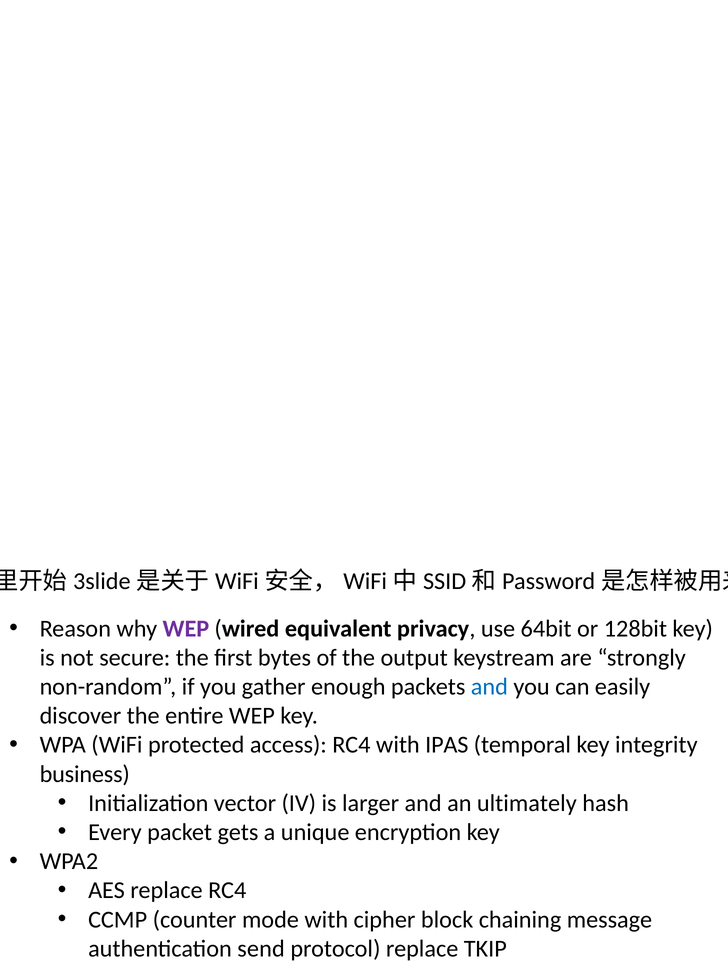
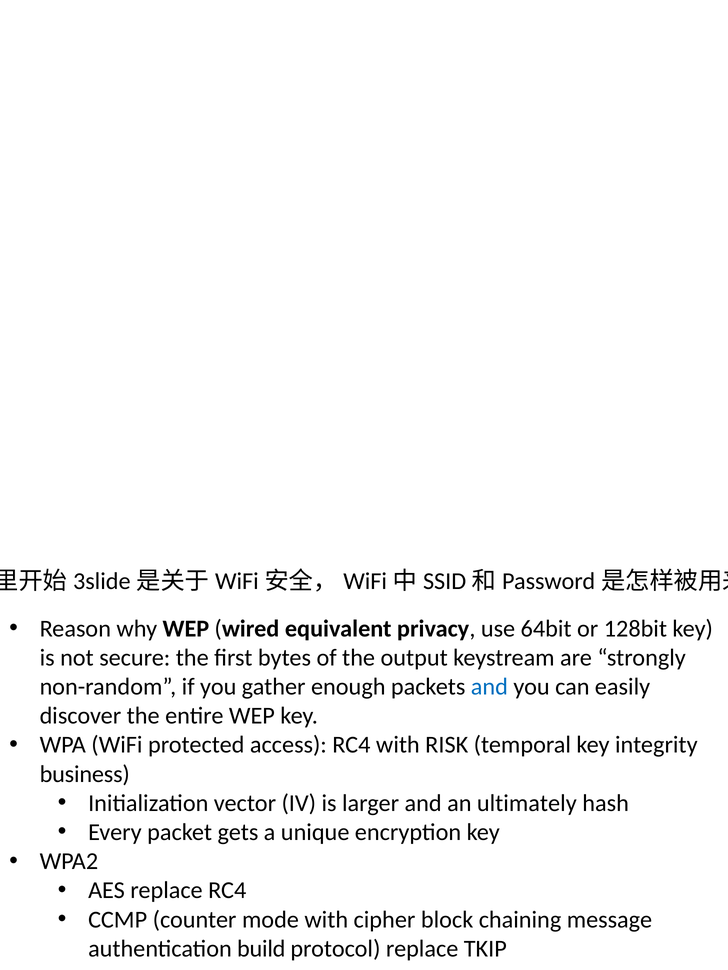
WEP colour: purple -> black (186, 629)
IPAS: IPAS -> RISK (447, 745)
send: send -> build (261, 949)
